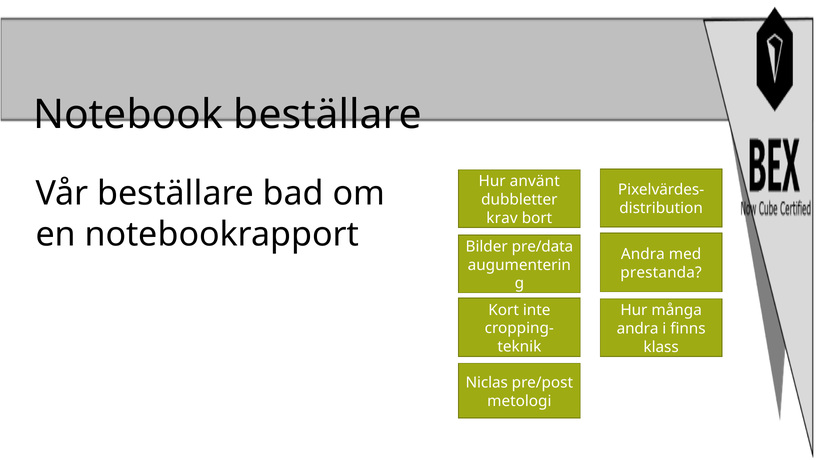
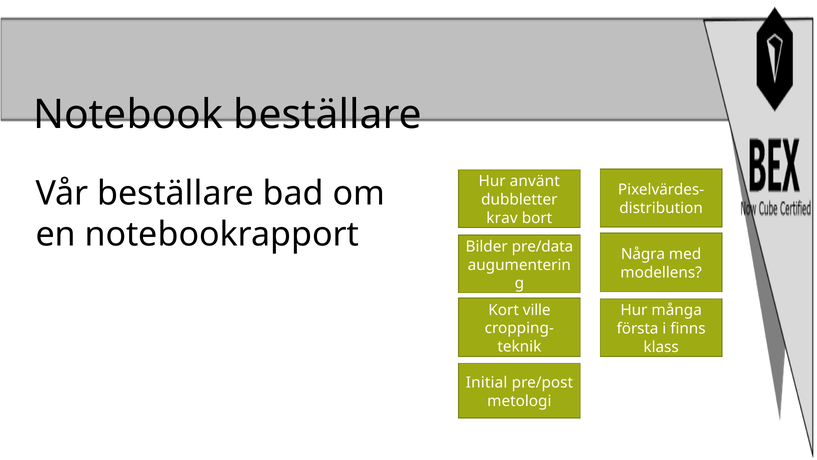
Andra: Andra -> Några (643, 254)
prestanda: prestanda -> modellens (661, 272)
inte: inte -> ville (537, 310)
andra: andra -> första (638, 328)
Niclas: Niclas -> Initial (487, 382)
